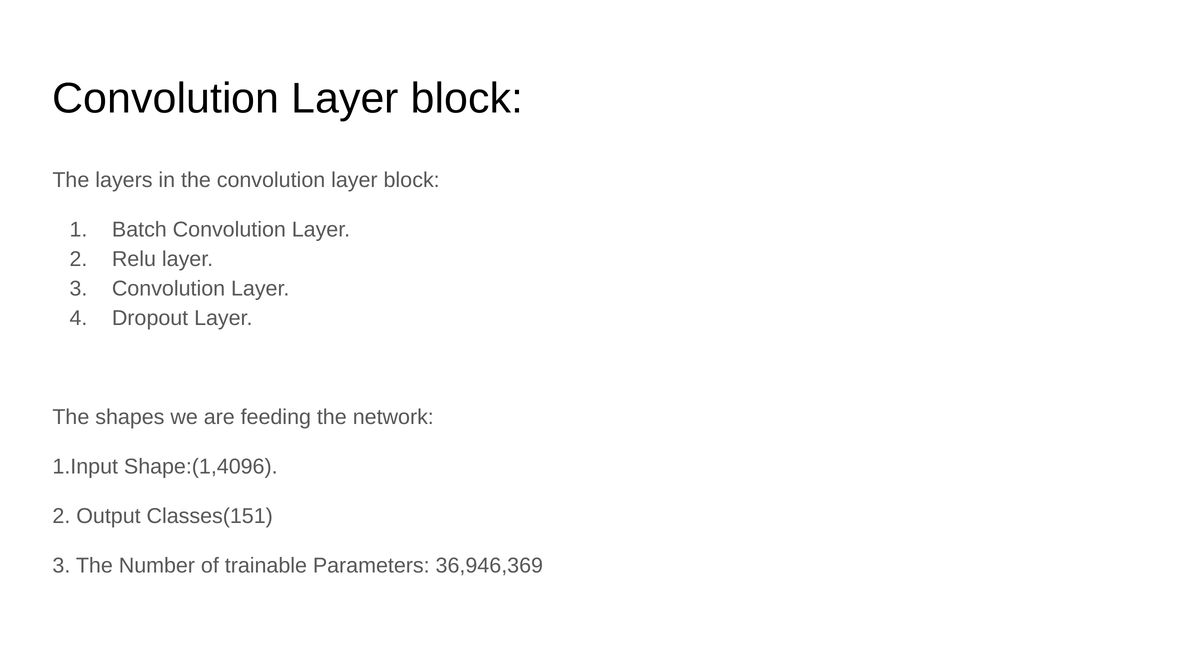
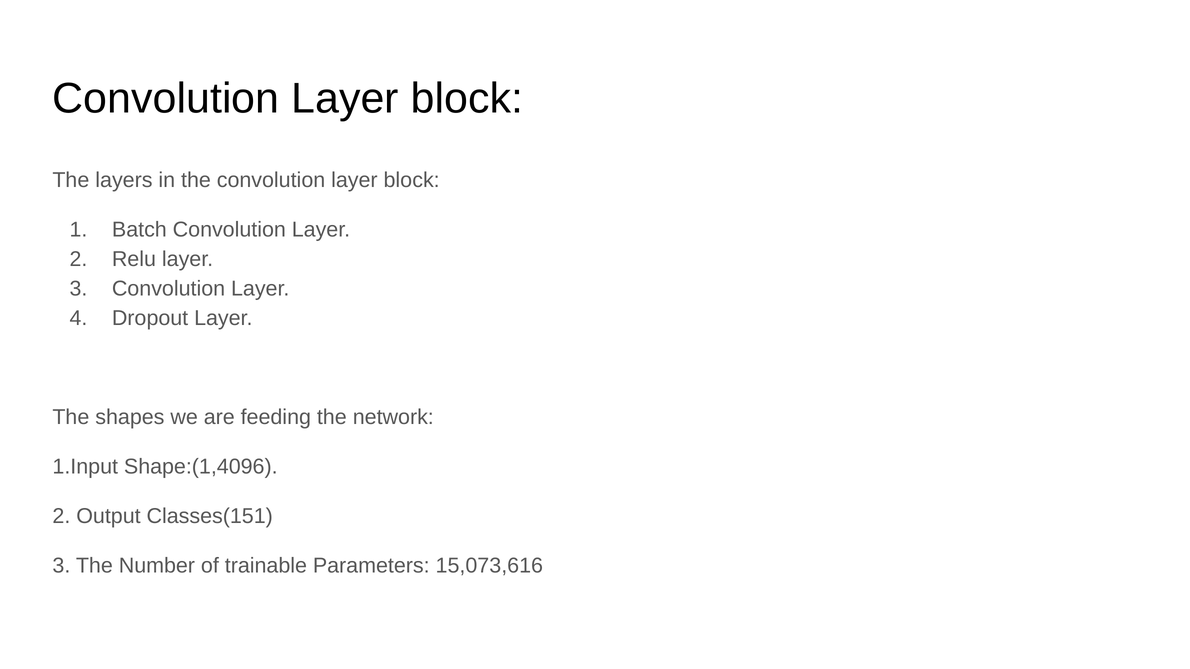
36,946,369: 36,946,369 -> 15,073,616 (489, 566)
